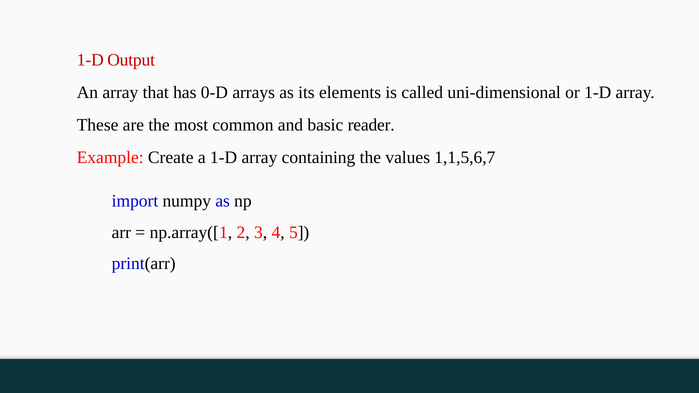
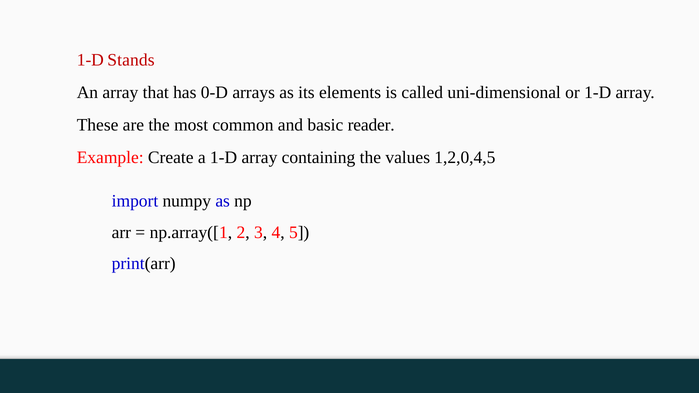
Output: Output -> Stands (131, 60)
1,1,5,6,7: 1,1,5,6,7 -> 1,2,0,4,5 (465, 158)
